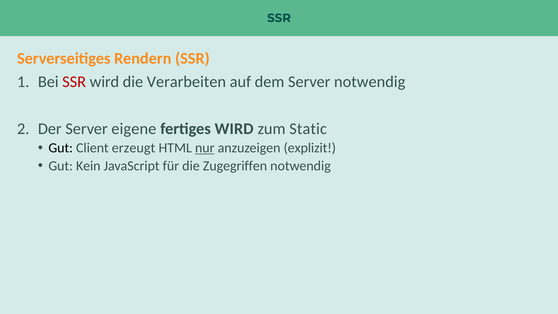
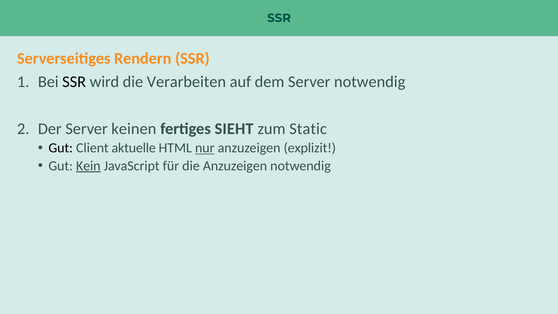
SSR colour: red -> black (74, 82)
eigene: eigene -> keinen (134, 129)
fertiges WIRD: WIRD -> SIEHT (234, 129)
erzeugt: erzeugt -> aktuelle (134, 148)
Kein underline: none -> present (88, 166)
die Zugegriffen: Zugegriffen -> Anzuzeigen (235, 166)
